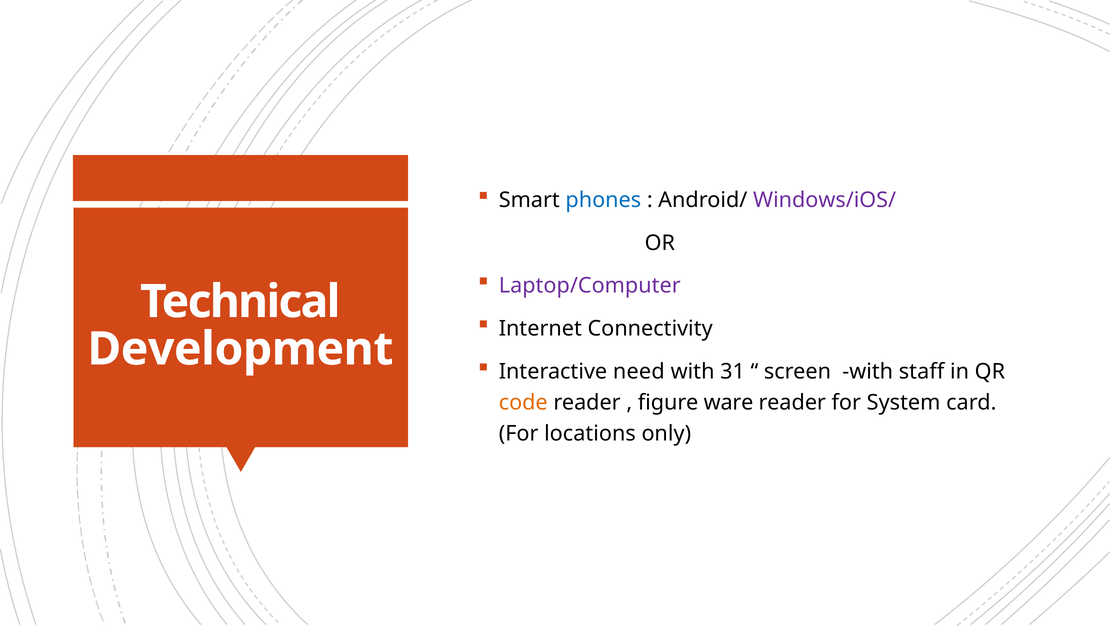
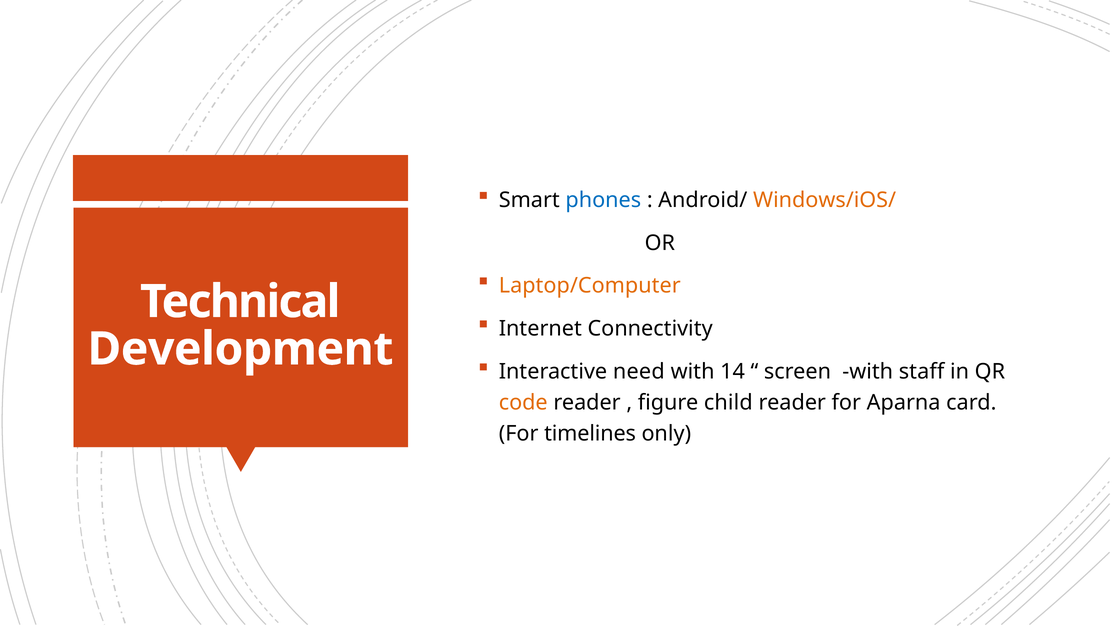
Windows/iOS/ colour: purple -> orange (825, 200)
Laptop/Computer colour: purple -> orange (590, 286)
31: 31 -> 14 (733, 371)
ware: ware -> child (728, 402)
System: System -> Aparna (904, 402)
locations: locations -> timelines (590, 433)
